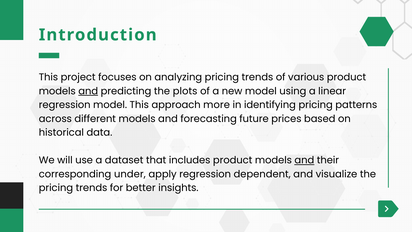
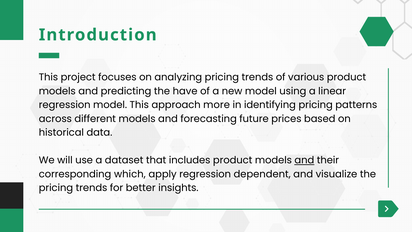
and underline: present -> none (88, 91)
plots: plots -> have (185, 91)
under: under -> which (130, 174)
